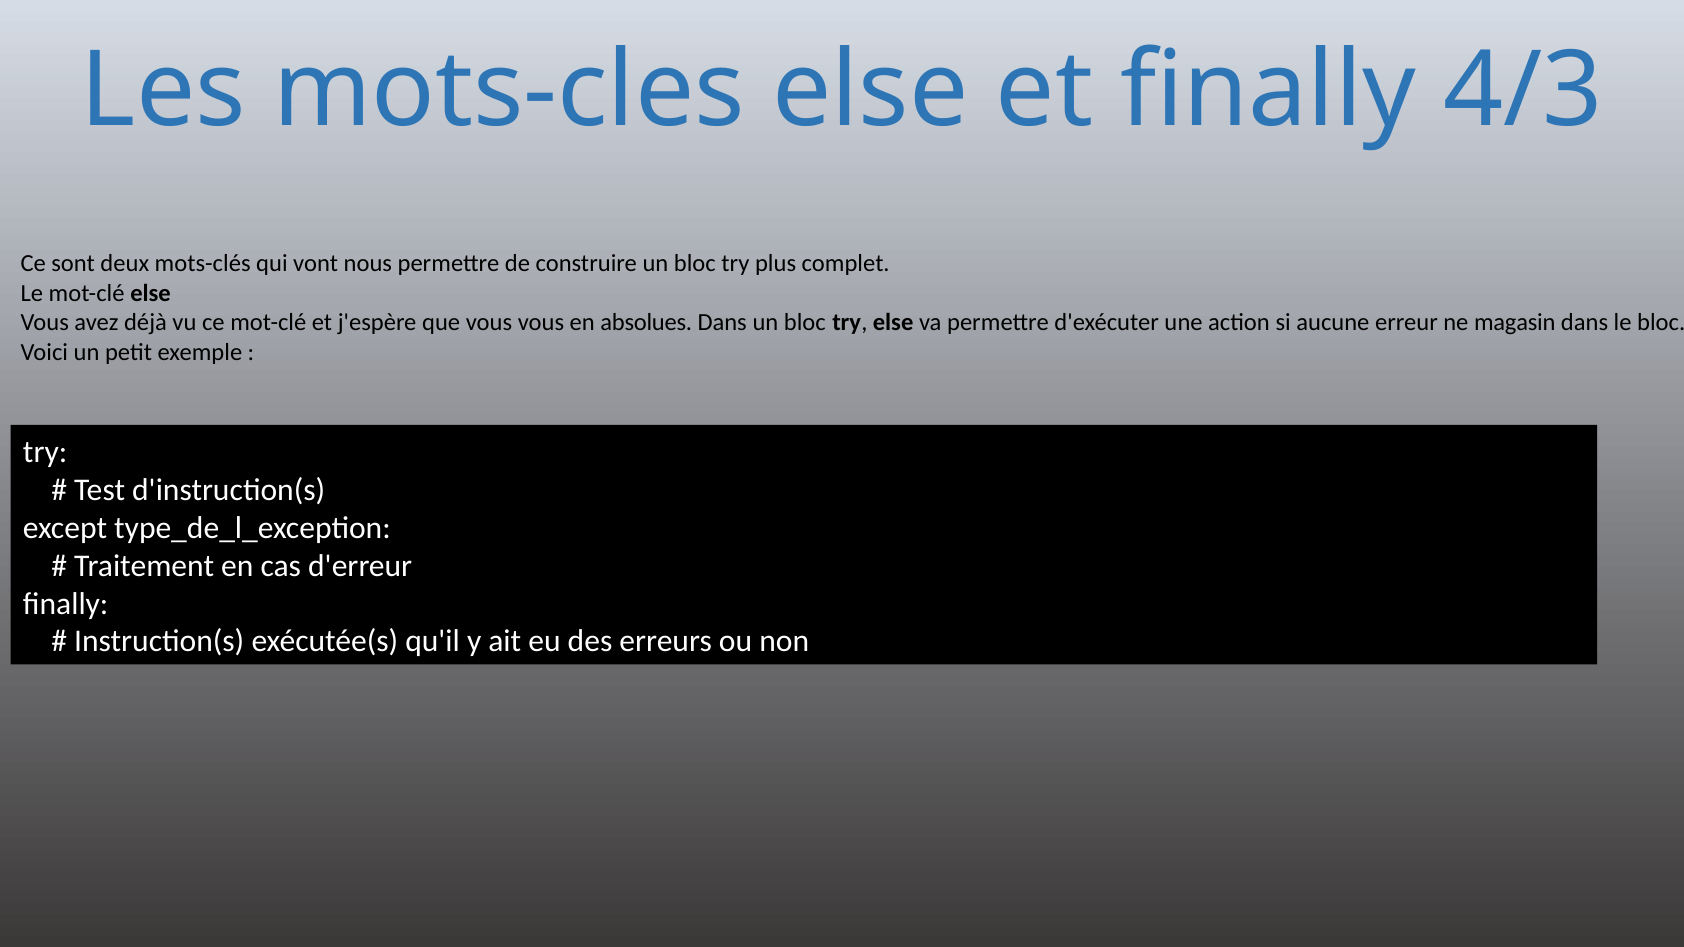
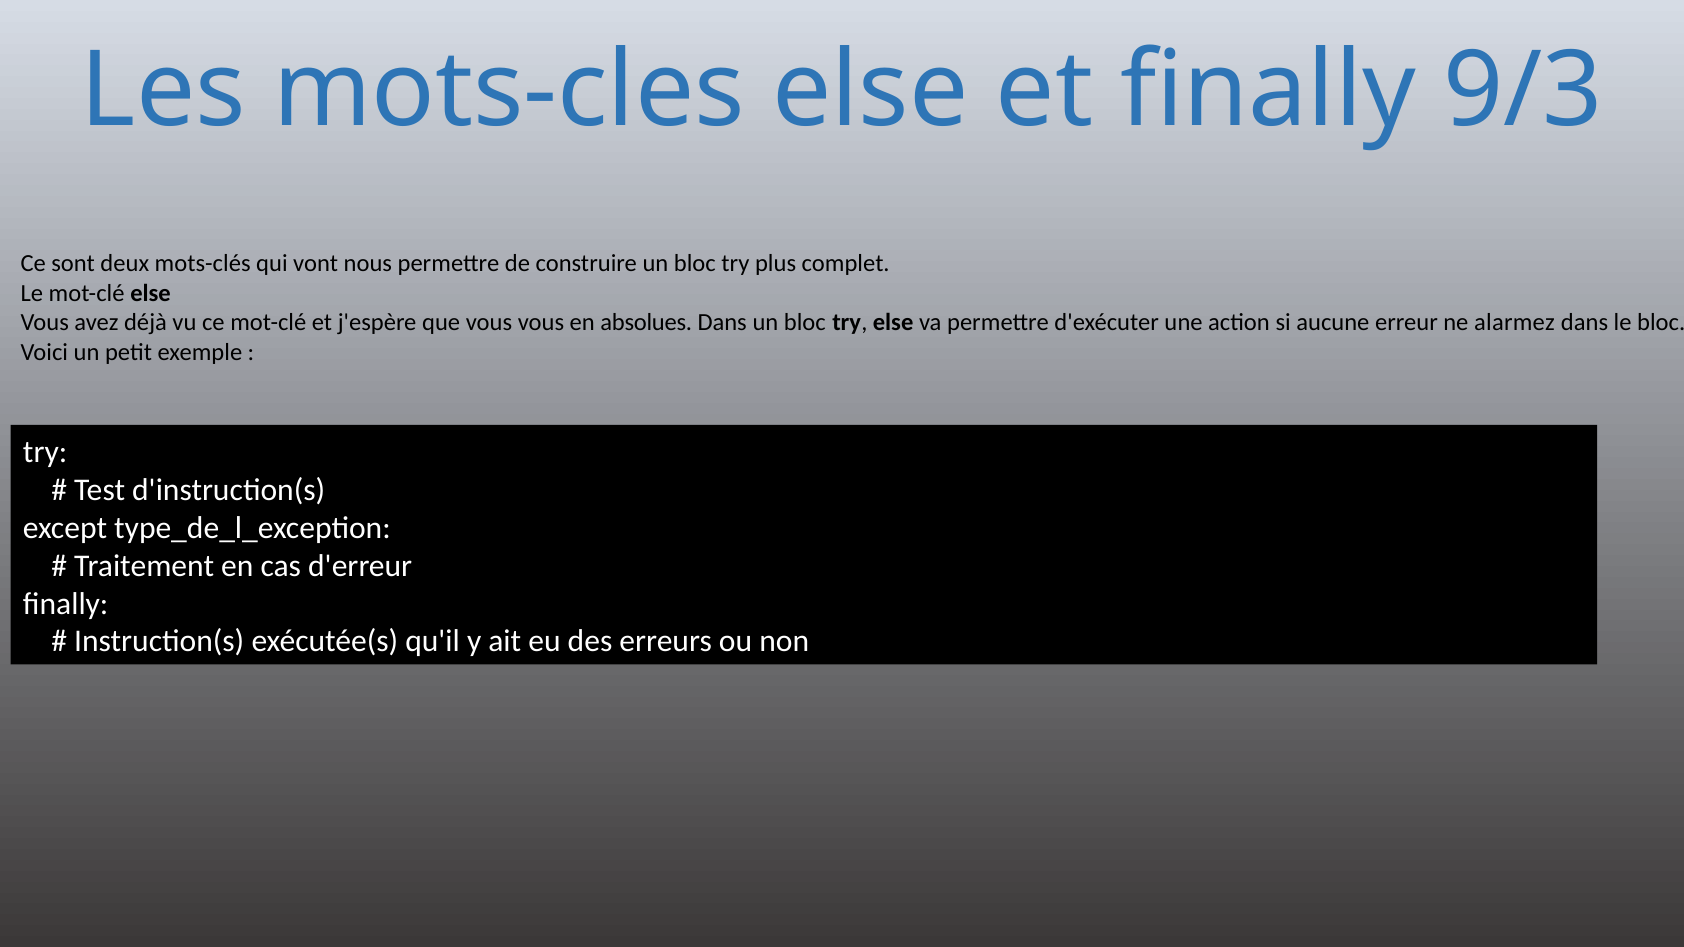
4/3: 4/3 -> 9/3 (1523, 91)
magasin: magasin -> alarmez (1515, 323)
